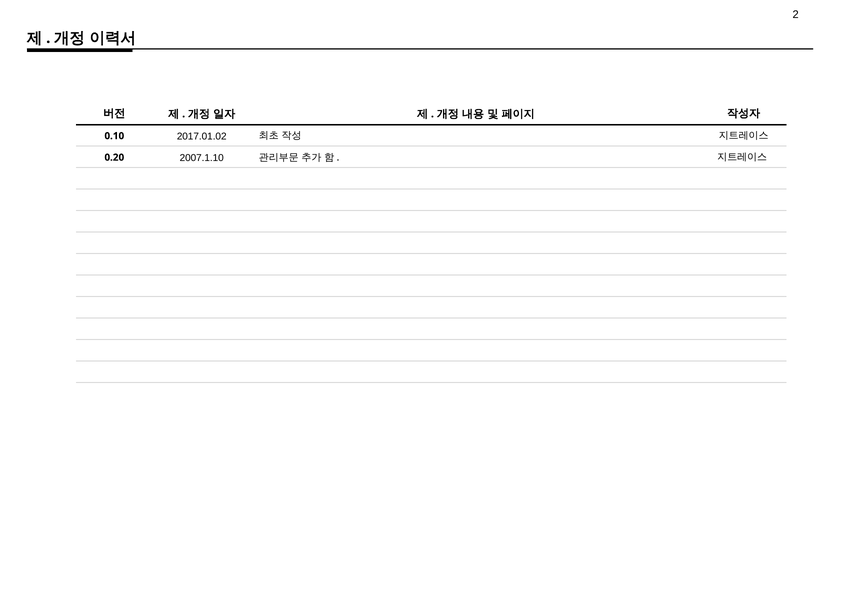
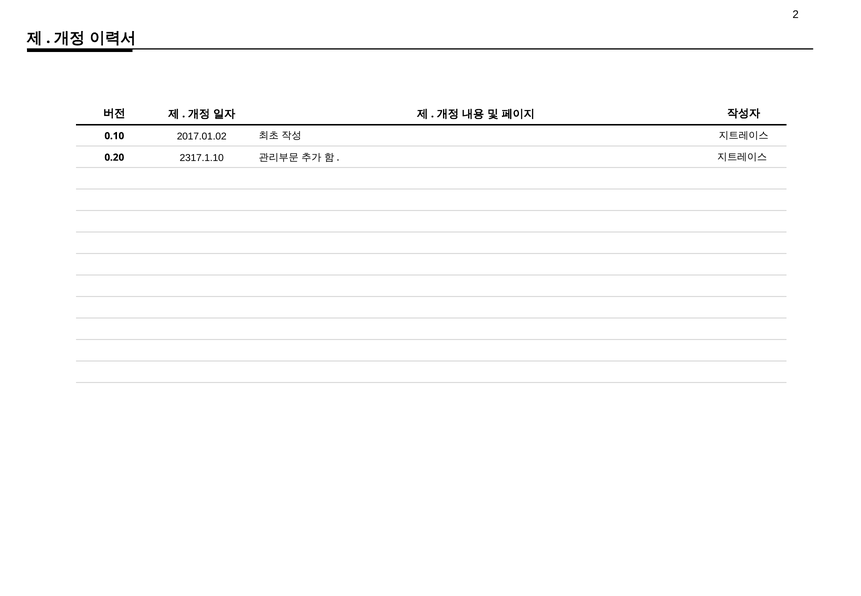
2007.1.10: 2007.1.10 -> 2317.1.10 (202, 158)
